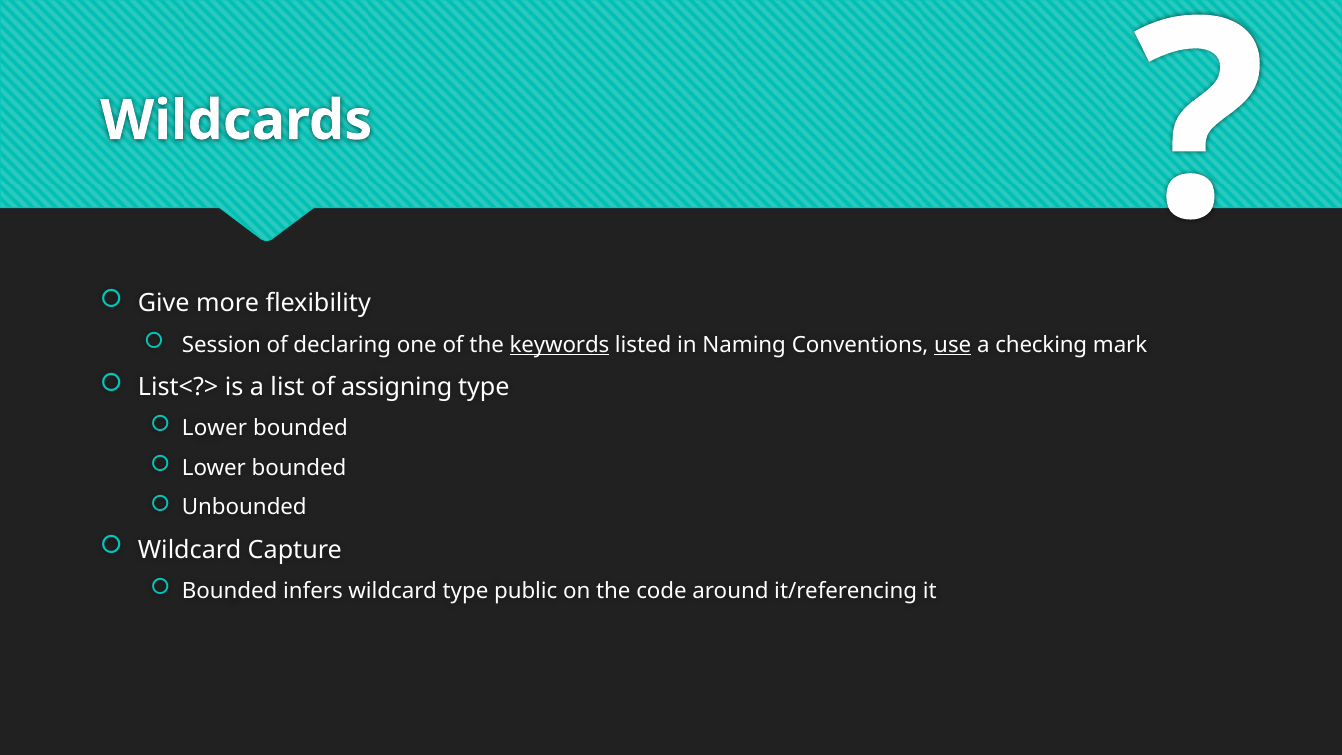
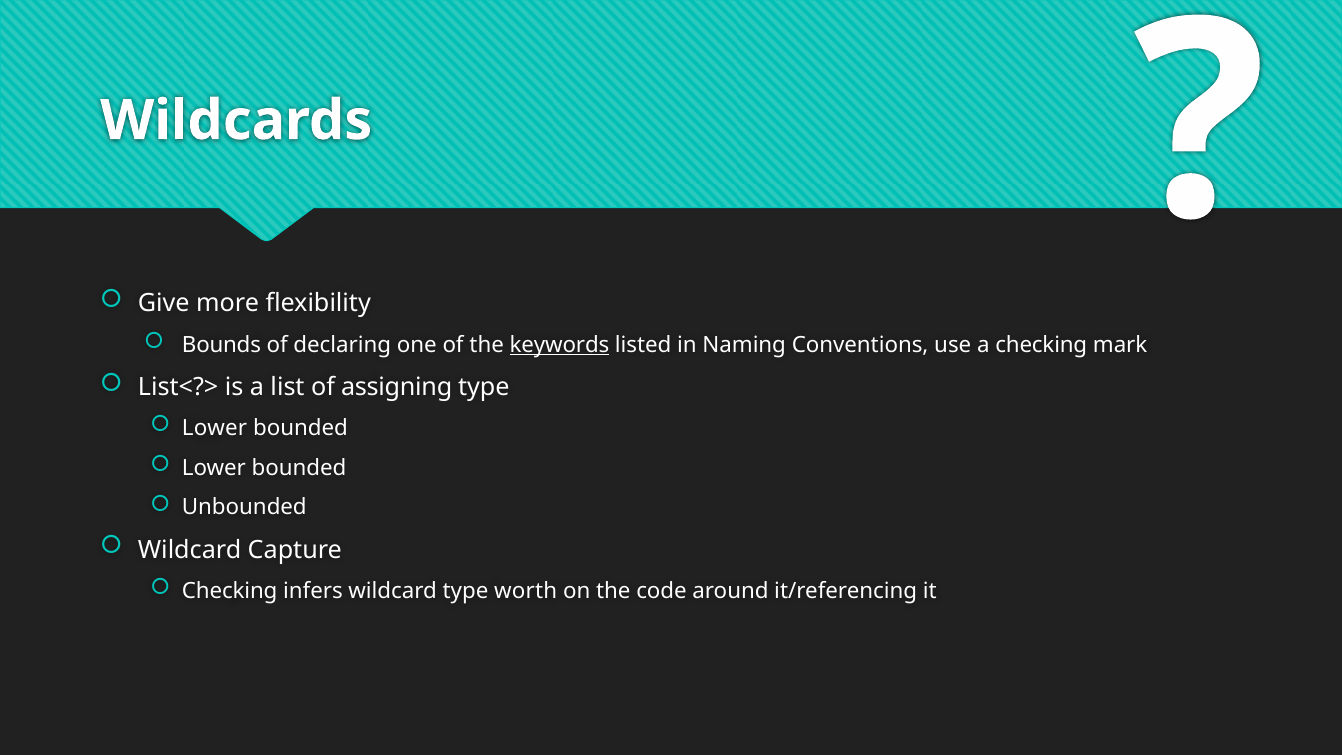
Session: Session -> Bounds (221, 345)
use underline: present -> none (953, 345)
Bounded: Bounded -> Checking (230, 591)
public: public -> worth (526, 591)
